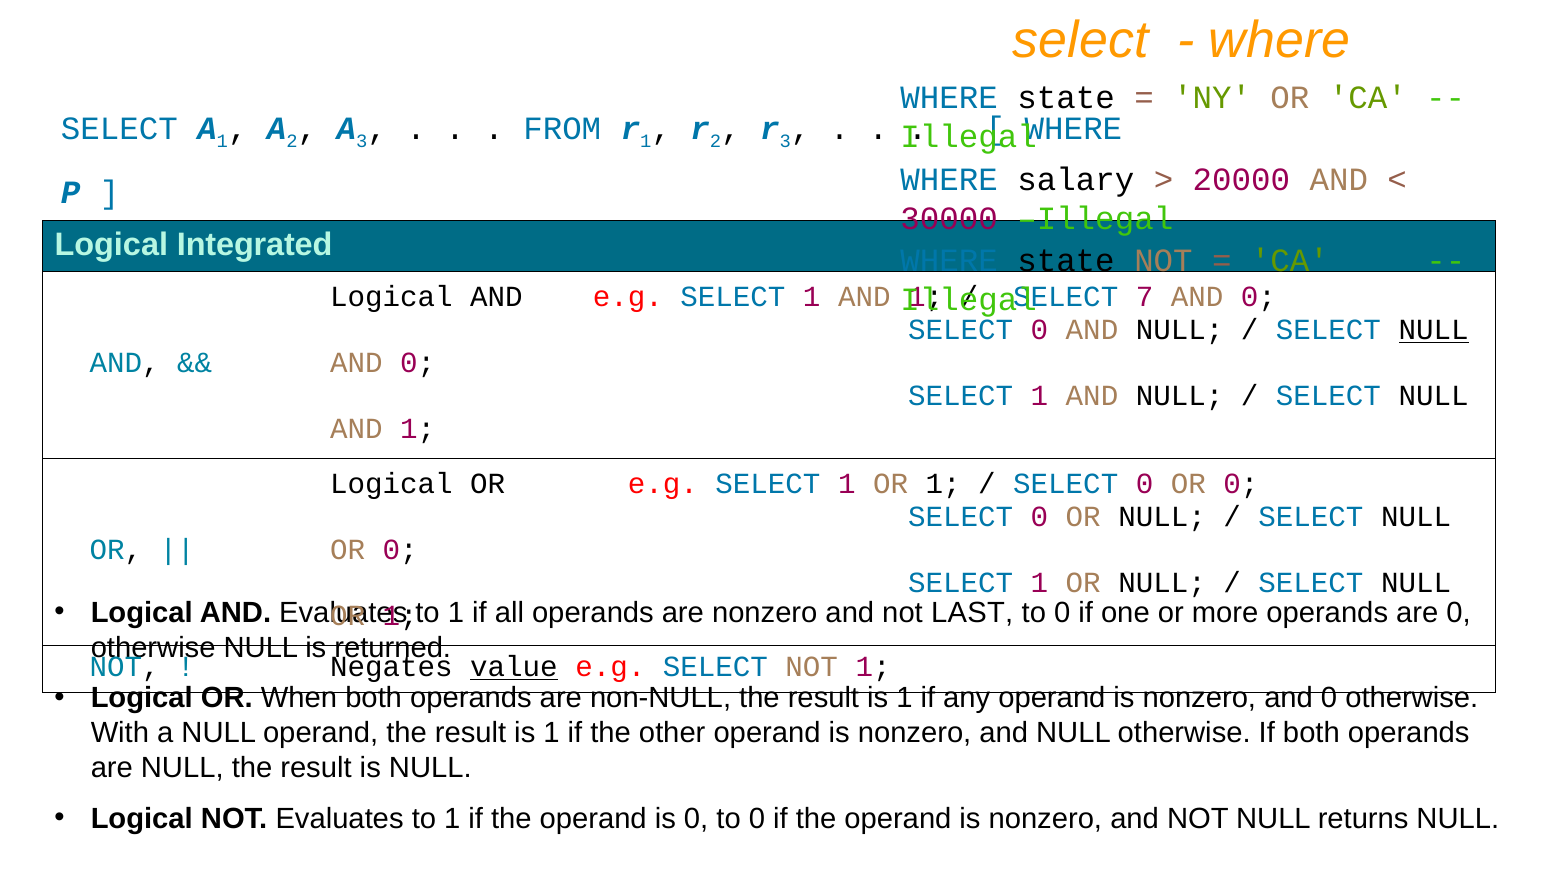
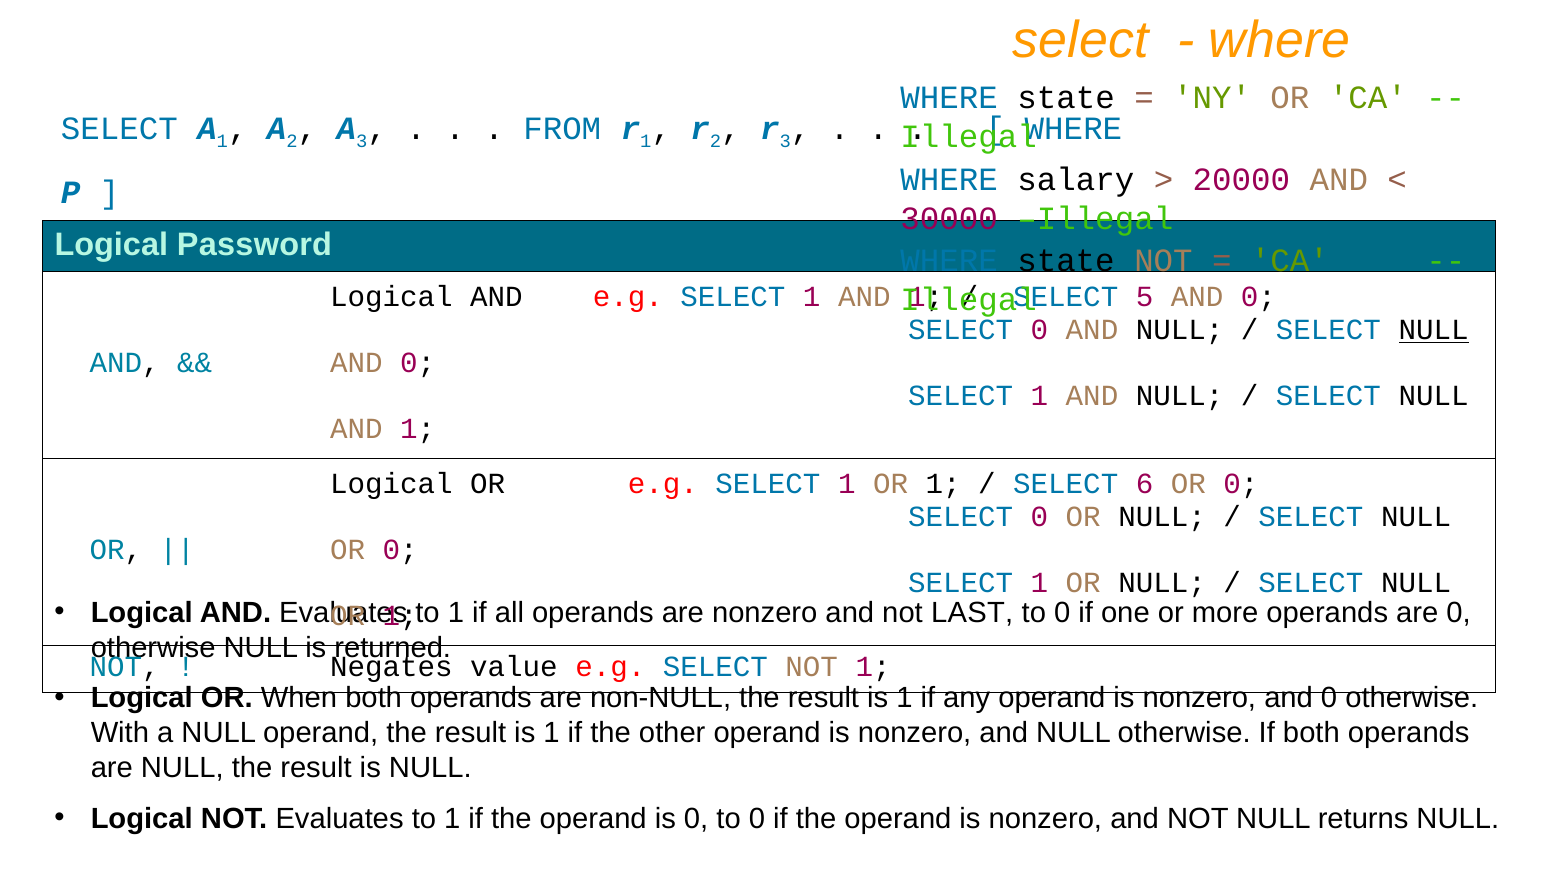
Integrated: Integrated -> Password (255, 245)
7: 7 -> 5 (1145, 297)
0: 0 -> 6 (1145, 484)
value underline: present -> none (514, 667)
